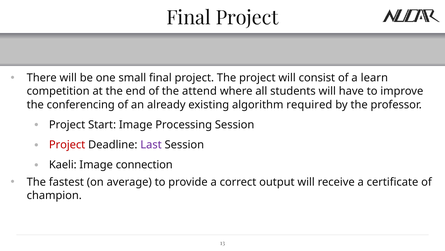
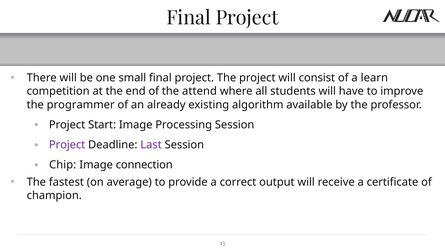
conferencing: conferencing -> programmer (81, 104)
required: required -> available (309, 104)
Project colour: red -> purple (67, 144)
Kaeli: Kaeli -> Chip (63, 164)
